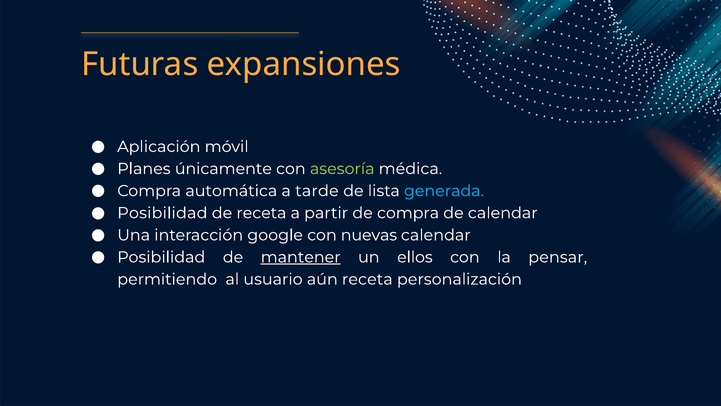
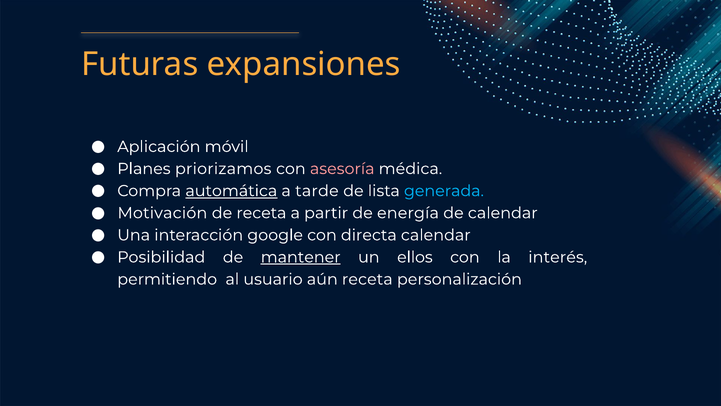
únicamente: únicamente -> priorizamos (223, 169)
asesoría colour: light green -> pink (342, 169)
automática underline: none -> present (231, 191)
Posibilidad: Posibilidad -> Motivación (162, 213)
de compra: compra -> energía (408, 213)
nuevas: nuevas -> directa (369, 235)
pensar: pensar -> interés (558, 257)
